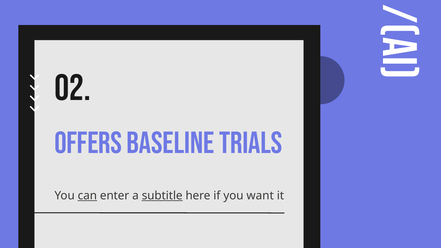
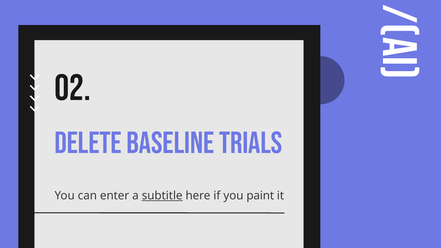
Offers: Offers -> Delete (88, 143)
can underline: present -> none (87, 196)
want: want -> paint (260, 196)
